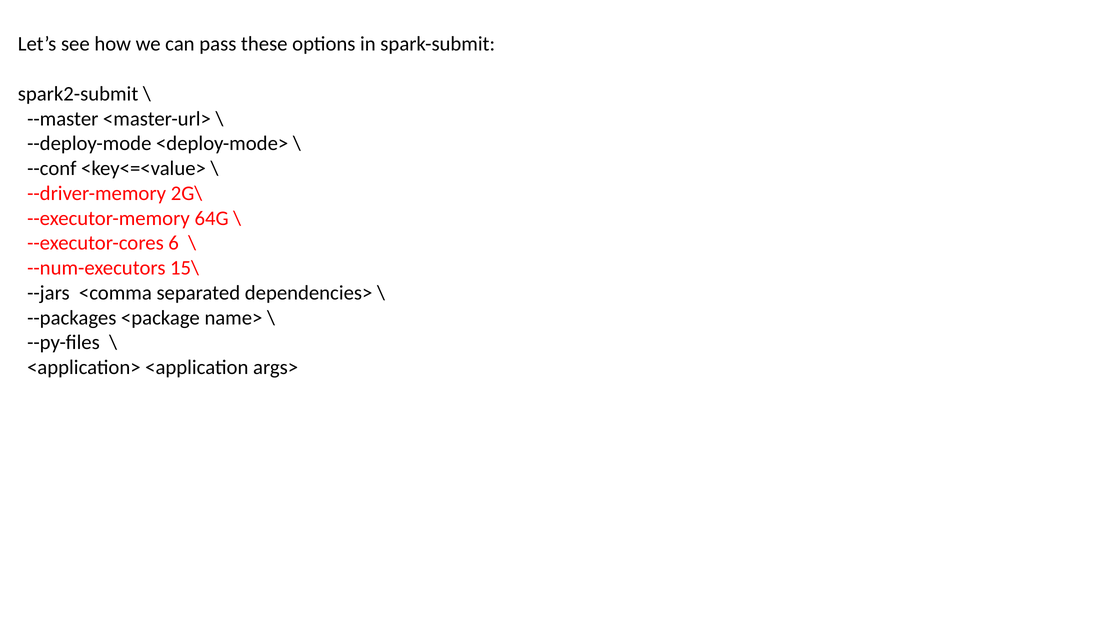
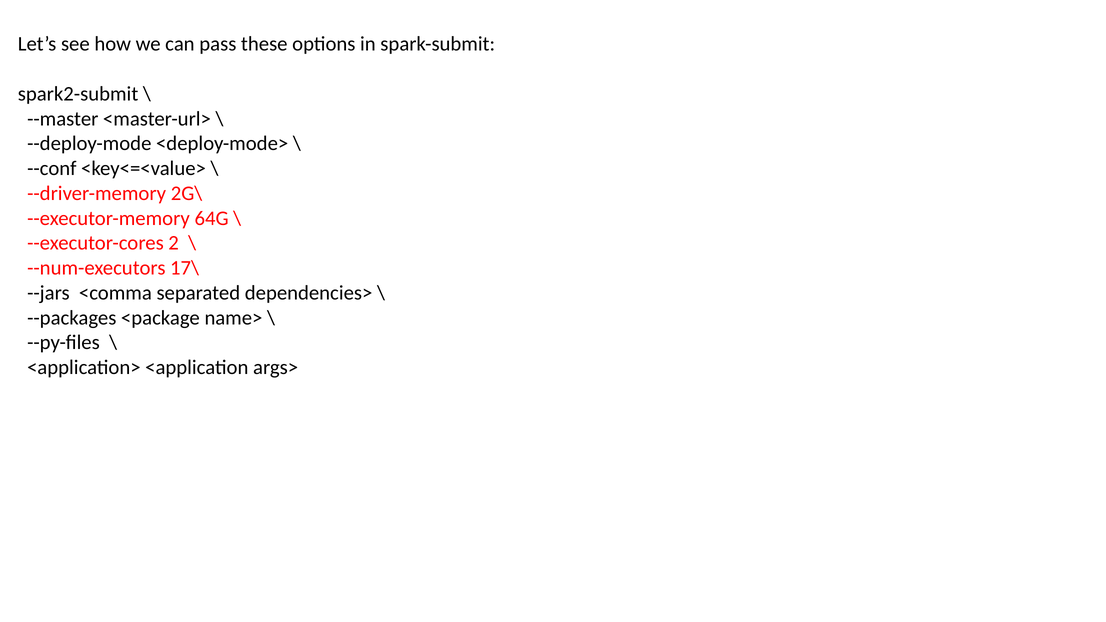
6: 6 -> 2 (174, 243)
15\: 15\ -> 17\ (185, 268)
